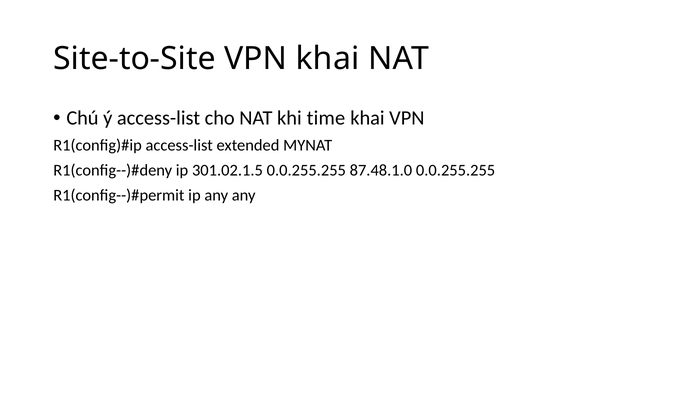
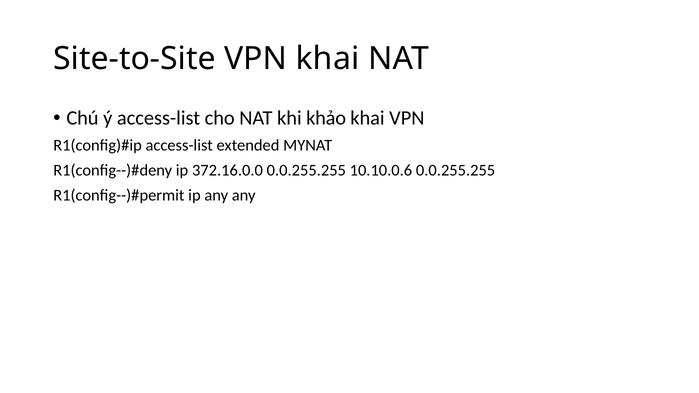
time: time -> khảo (326, 118)
301.02.1.5: 301.02.1.5 -> 372.16.0.0 (227, 171)
87.48.1.0: 87.48.1.0 -> 10.10.0.6 (381, 171)
